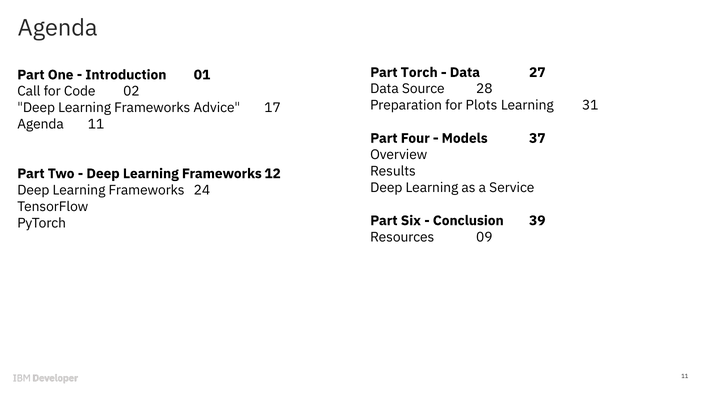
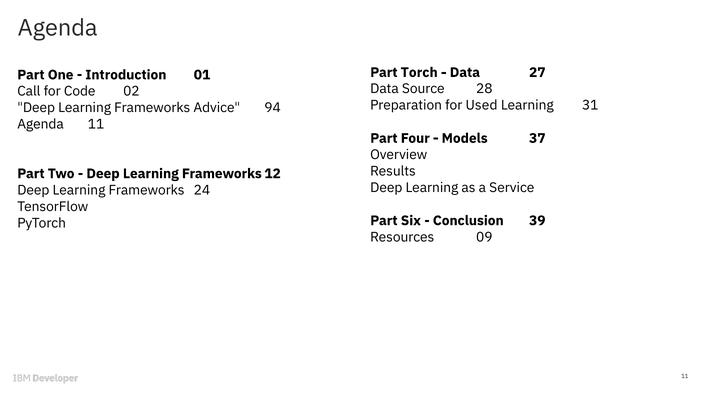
Plots: Plots -> Used (481, 105)
17: 17 -> 94 (273, 108)
